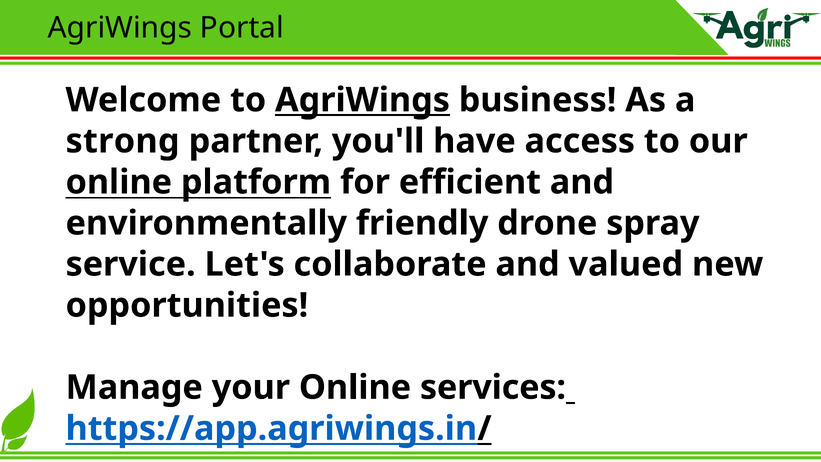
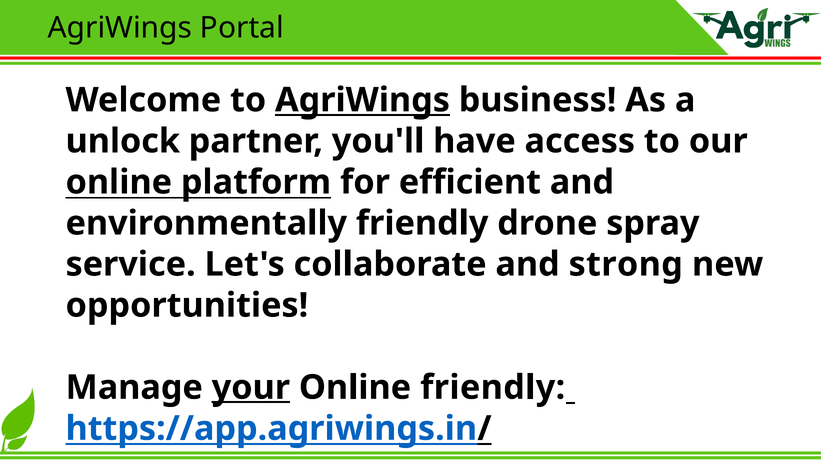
strong: strong -> unlock (123, 141)
valued: valued -> strong (626, 264)
your underline: none -> present (251, 387)
Online services: services -> friendly (493, 387)
